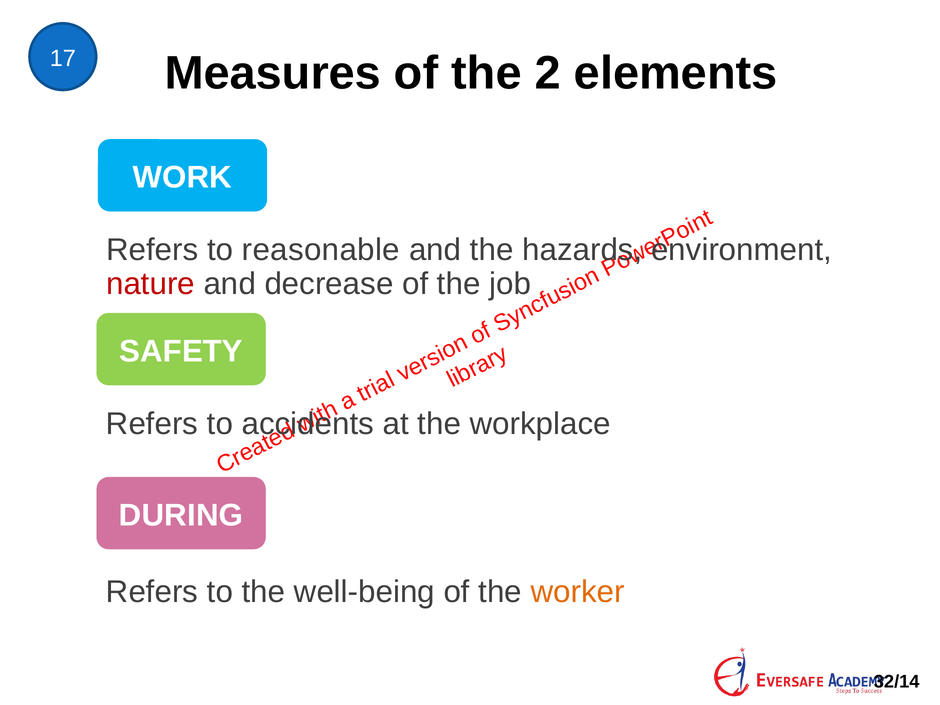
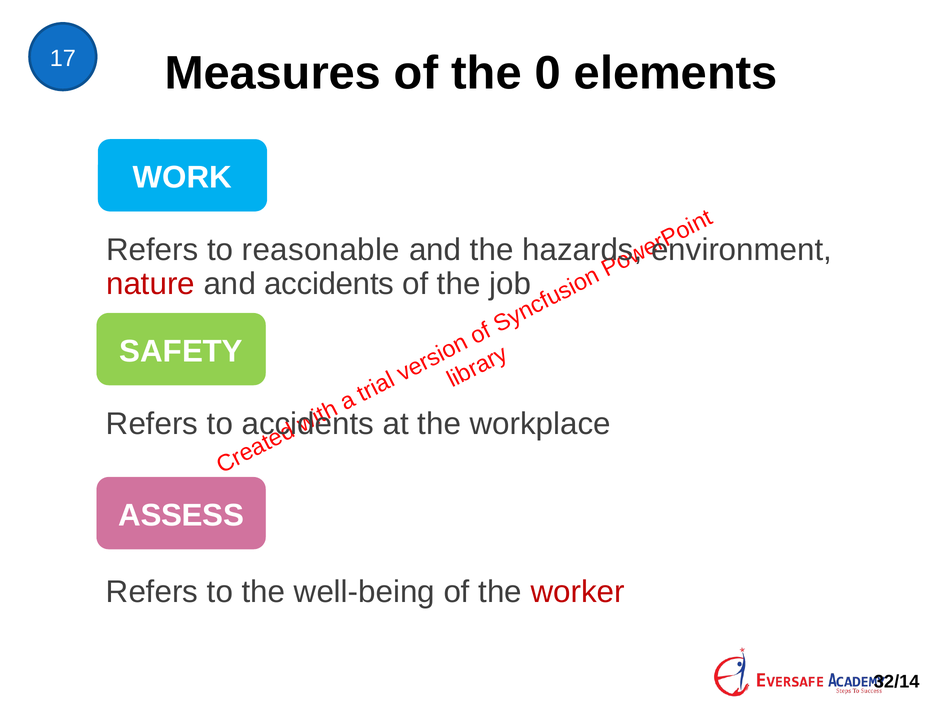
2: 2 -> 0 (548, 73)
and decrease: decrease -> accidents (329, 284)
DURING: DURING -> ASSESS (181, 515)
worker colour: orange -> red (578, 592)
